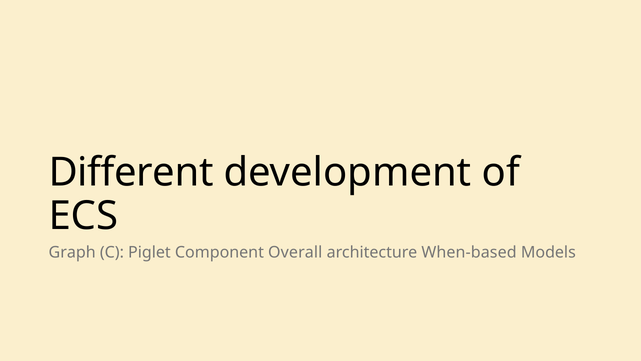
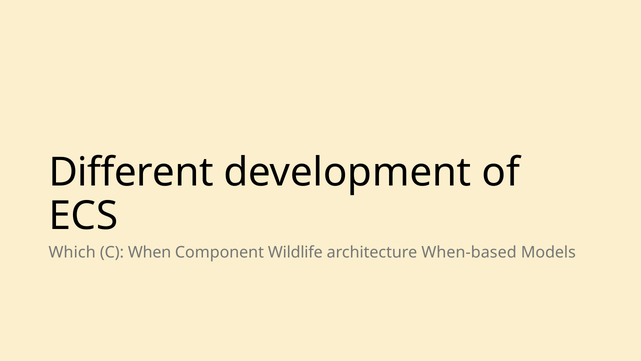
Graph: Graph -> Which (72, 252)
Piglet: Piglet -> When (150, 252)
Overall: Overall -> Wildlife (295, 252)
